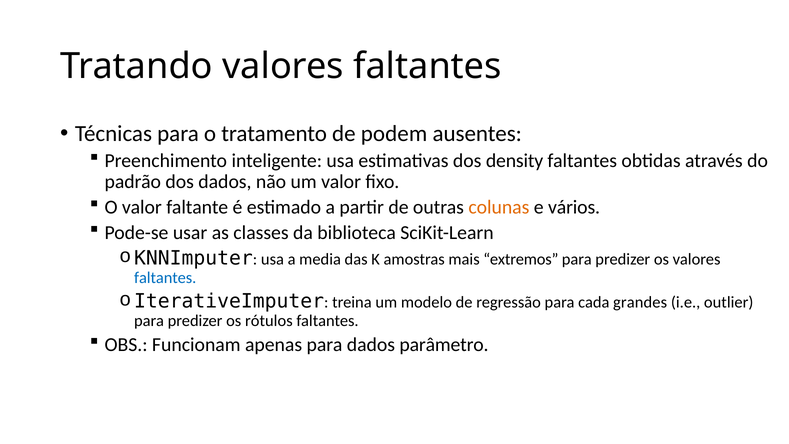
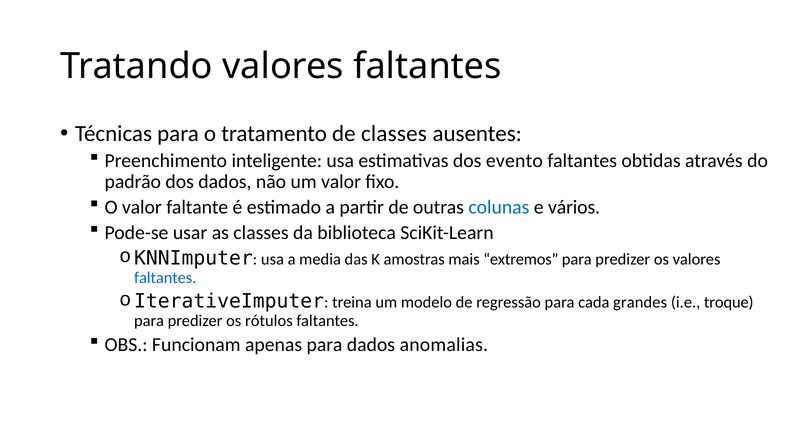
de podem: podem -> classes (394, 133)
density: density -> evento (514, 161)
colunas colour: orange -> blue (499, 207)
outlier: outlier -> troque (729, 302)
parâmetro: parâmetro -> anomalias (444, 344)
